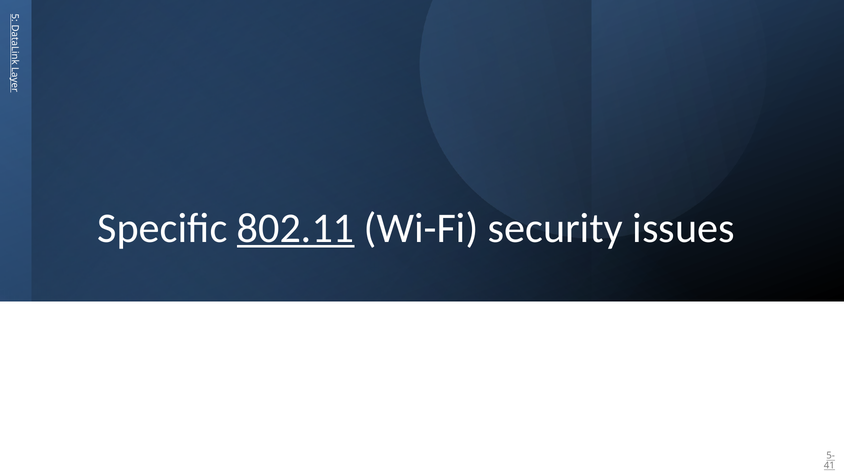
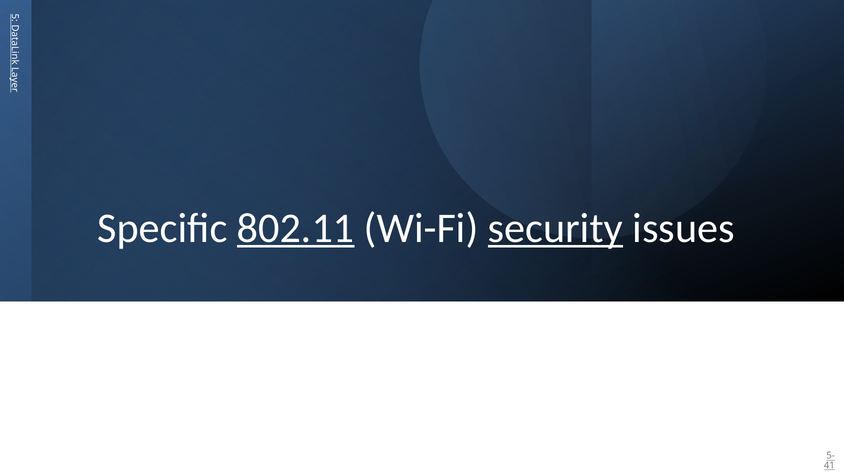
security underline: none -> present (555, 228)
